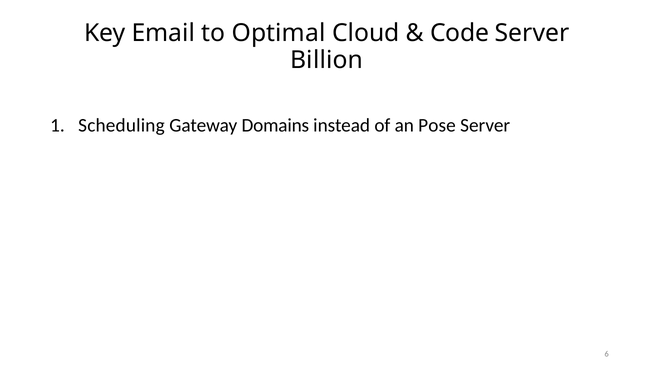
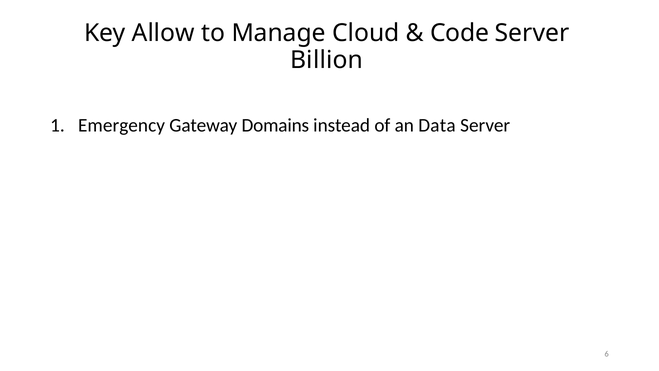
Email: Email -> Allow (163, 33)
Optimal: Optimal -> Manage (279, 33)
Scheduling: Scheduling -> Emergency (122, 125)
Pose: Pose -> Data (437, 125)
